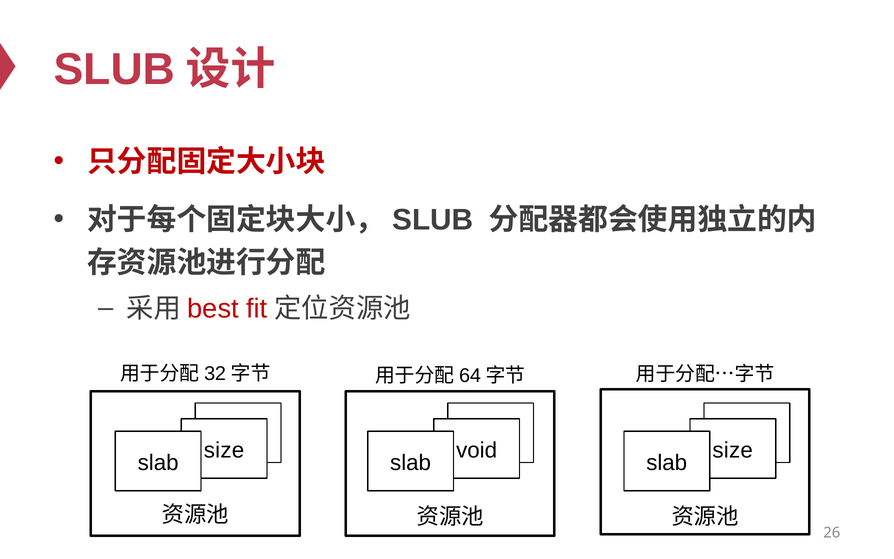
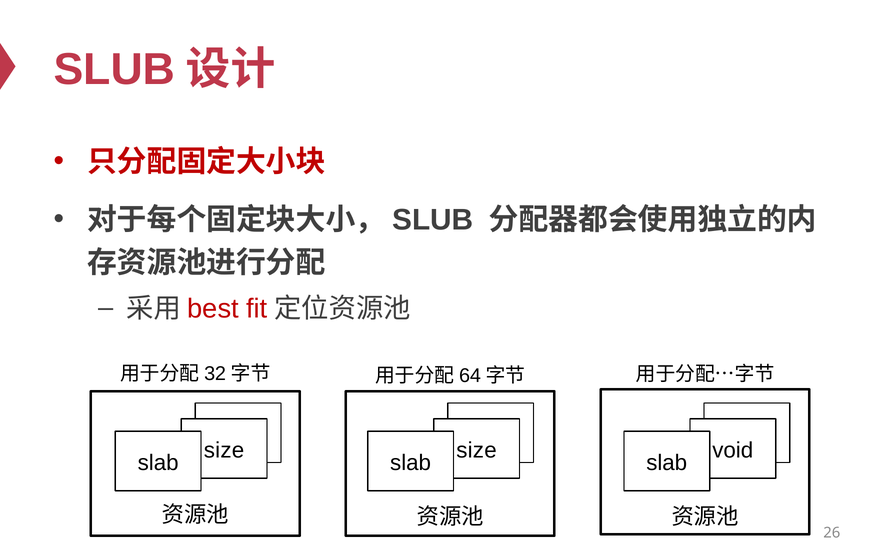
void: void -> size (476, 450)
size: size -> void (733, 450)
